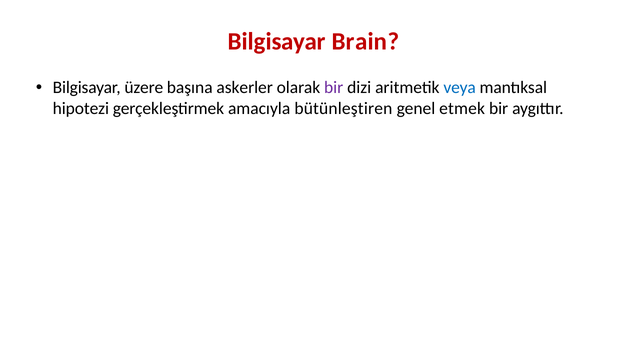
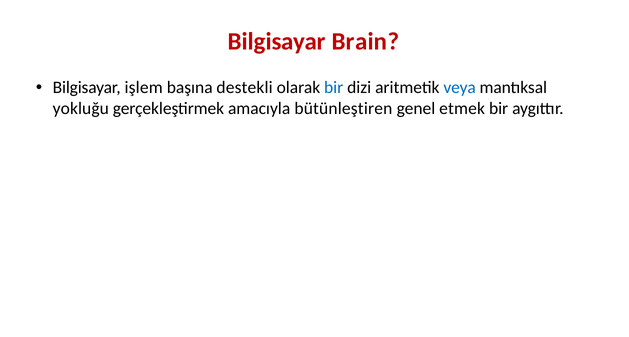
üzere: üzere -> işlem (144, 88)
askerler: askerler -> destekli (245, 88)
bir colour: purple -> blue (334, 88)
hipotezi: hipotezi -> yokluğu (81, 109)
